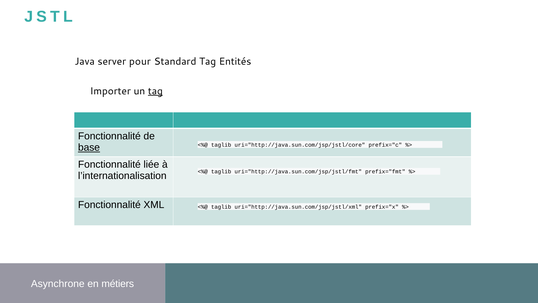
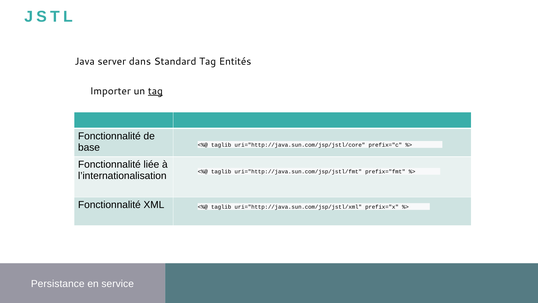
pour: pour -> dans (140, 61)
base underline: present -> none (89, 147)
Asynchrone: Asynchrone -> Persistance (58, 283)
métiers: métiers -> service (118, 283)
